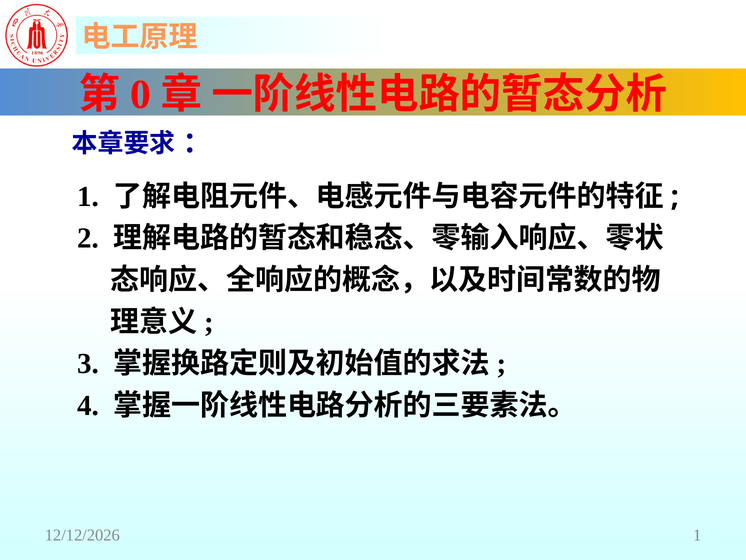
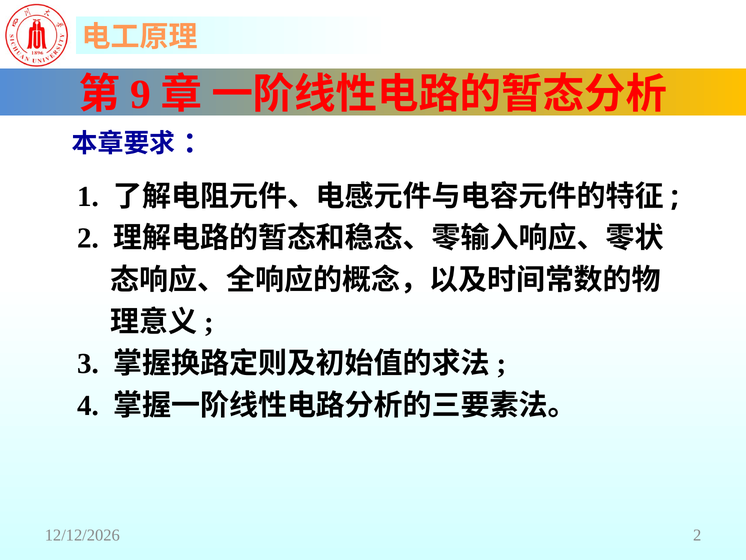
0: 0 -> 9 (141, 95)
1: 1 -> 2 (697, 535)
